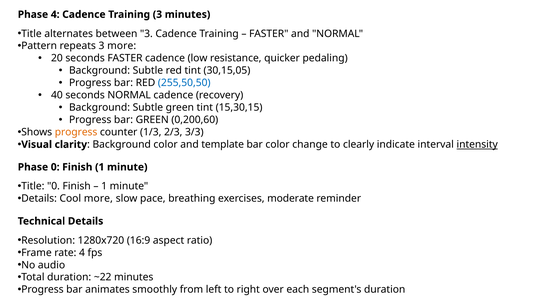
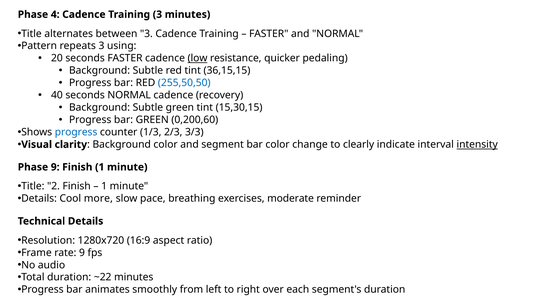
3 more: more -> using (122, 46)
low underline: none -> present (198, 58)
30,15,05: 30,15,05 -> 36,15,15 (227, 71)
progress colour: orange -> blue (76, 132)
and template: template -> segment (223, 144)
Phase 0: 0 -> 9 (55, 167)
Title 0: 0 -> 2 (54, 186)
rate 4: 4 -> 9 (82, 252)
